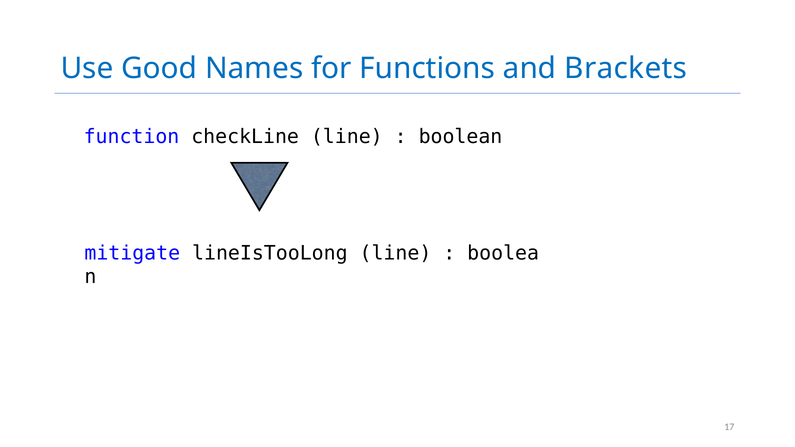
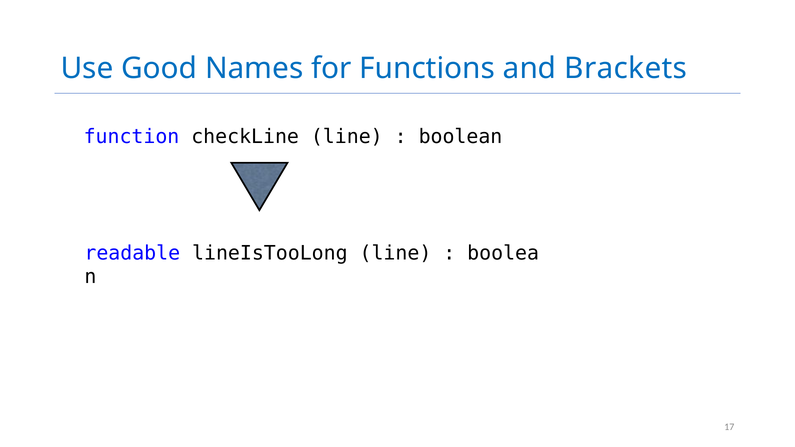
mitigate: mitigate -> readable (132, 253)
